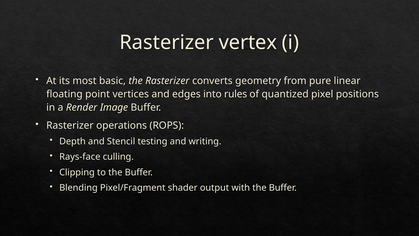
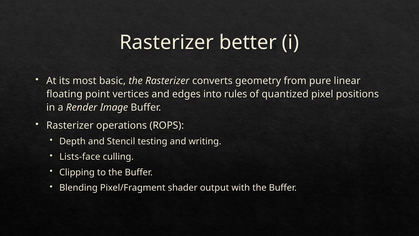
vertex: vertex -> better (248, 42)
Rays-face: Rays-face -> Lists-face (80, 157)
